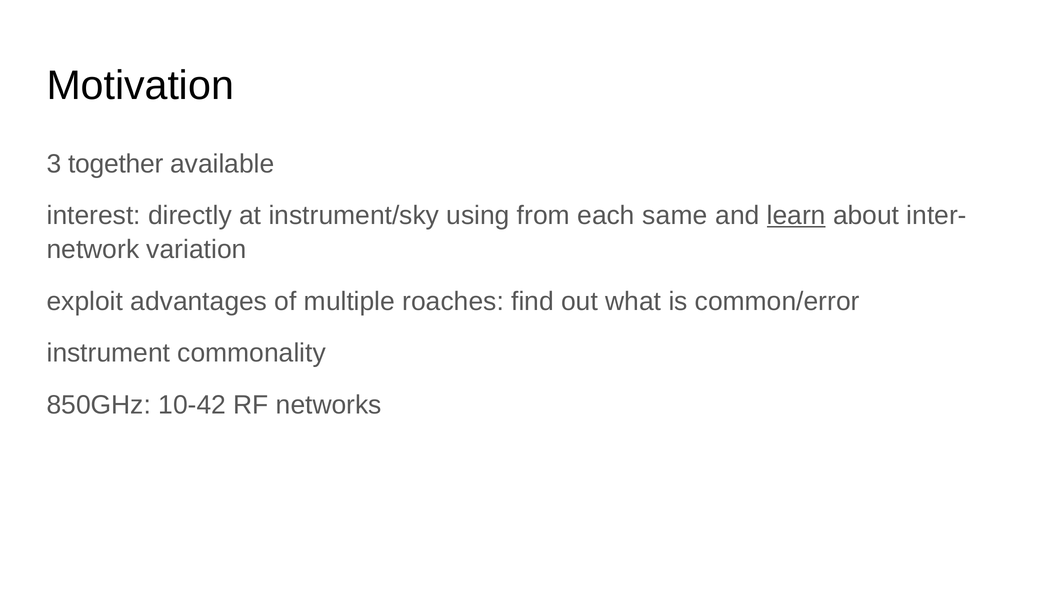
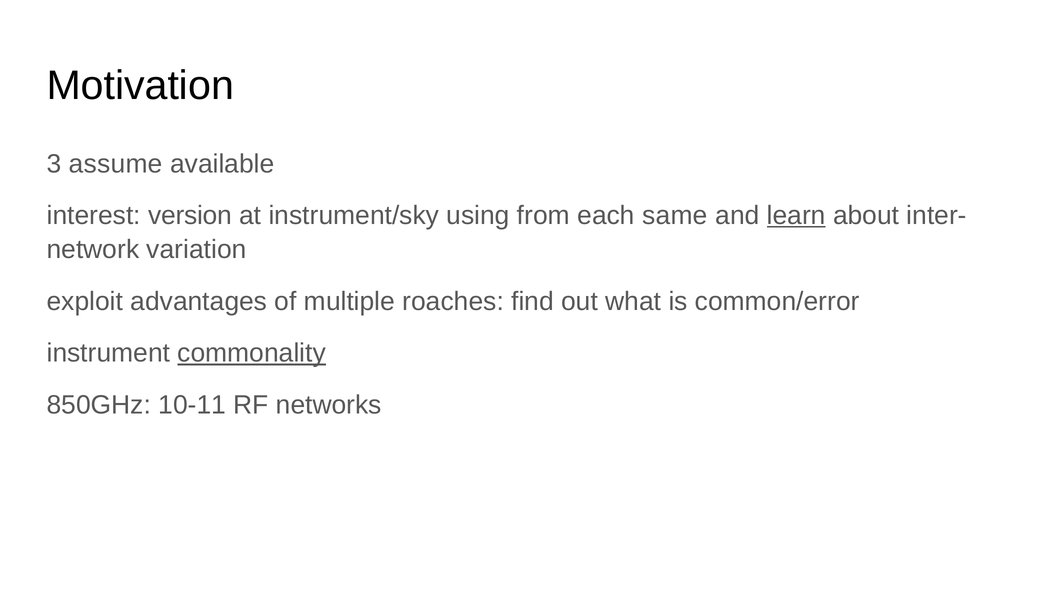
together: together -> assume (116, 164)
directly: directly -> version (190, 215)
commonality underline: none -> present (252, 353)
10-42: 10-42 -> 10-11 (192, 405)
